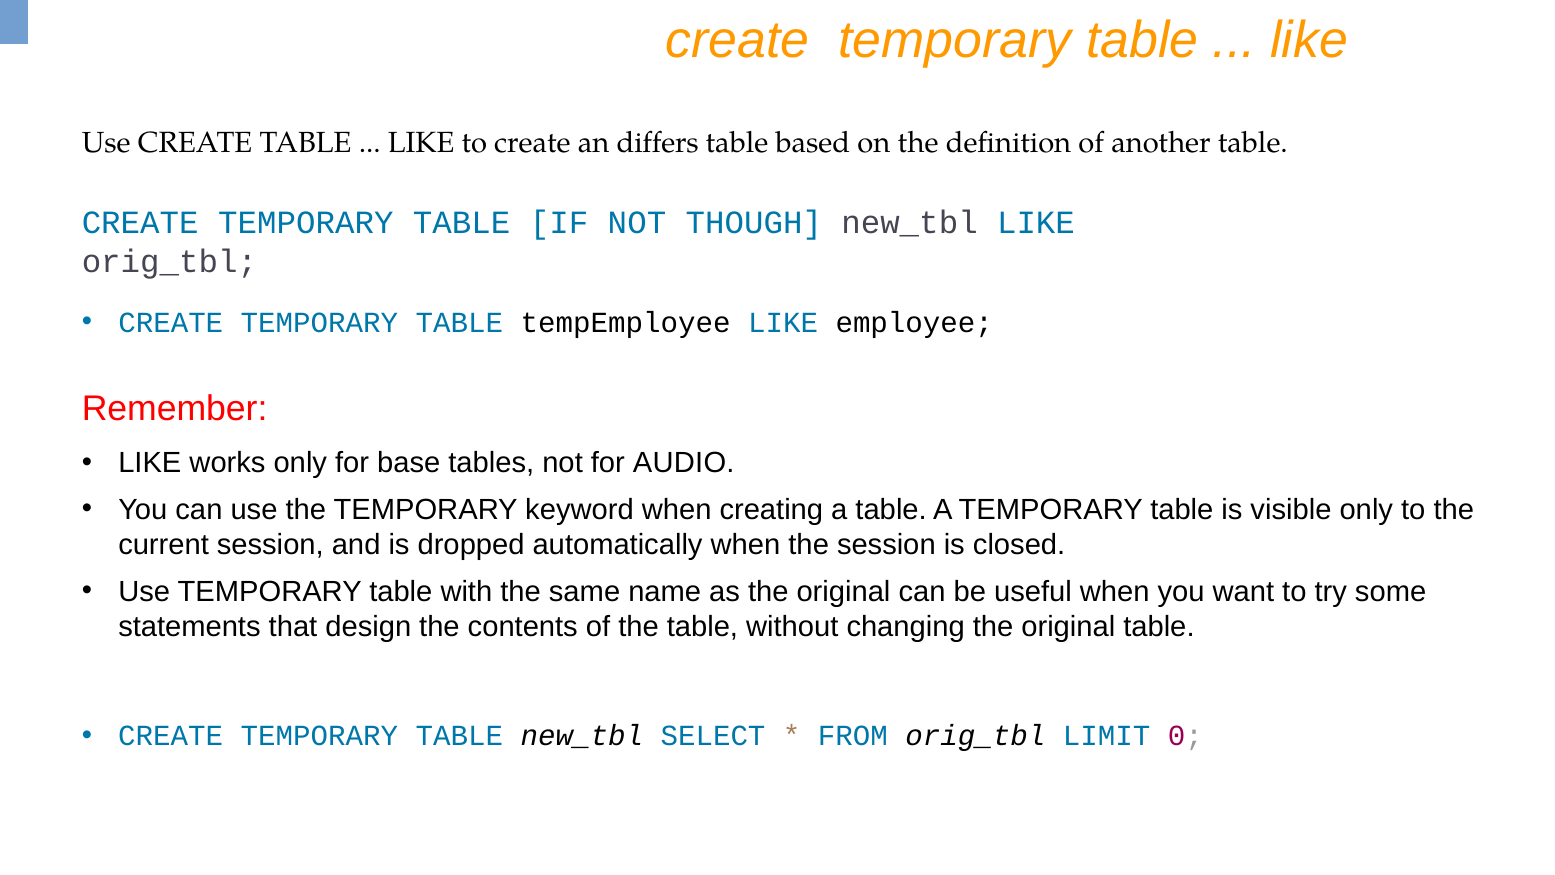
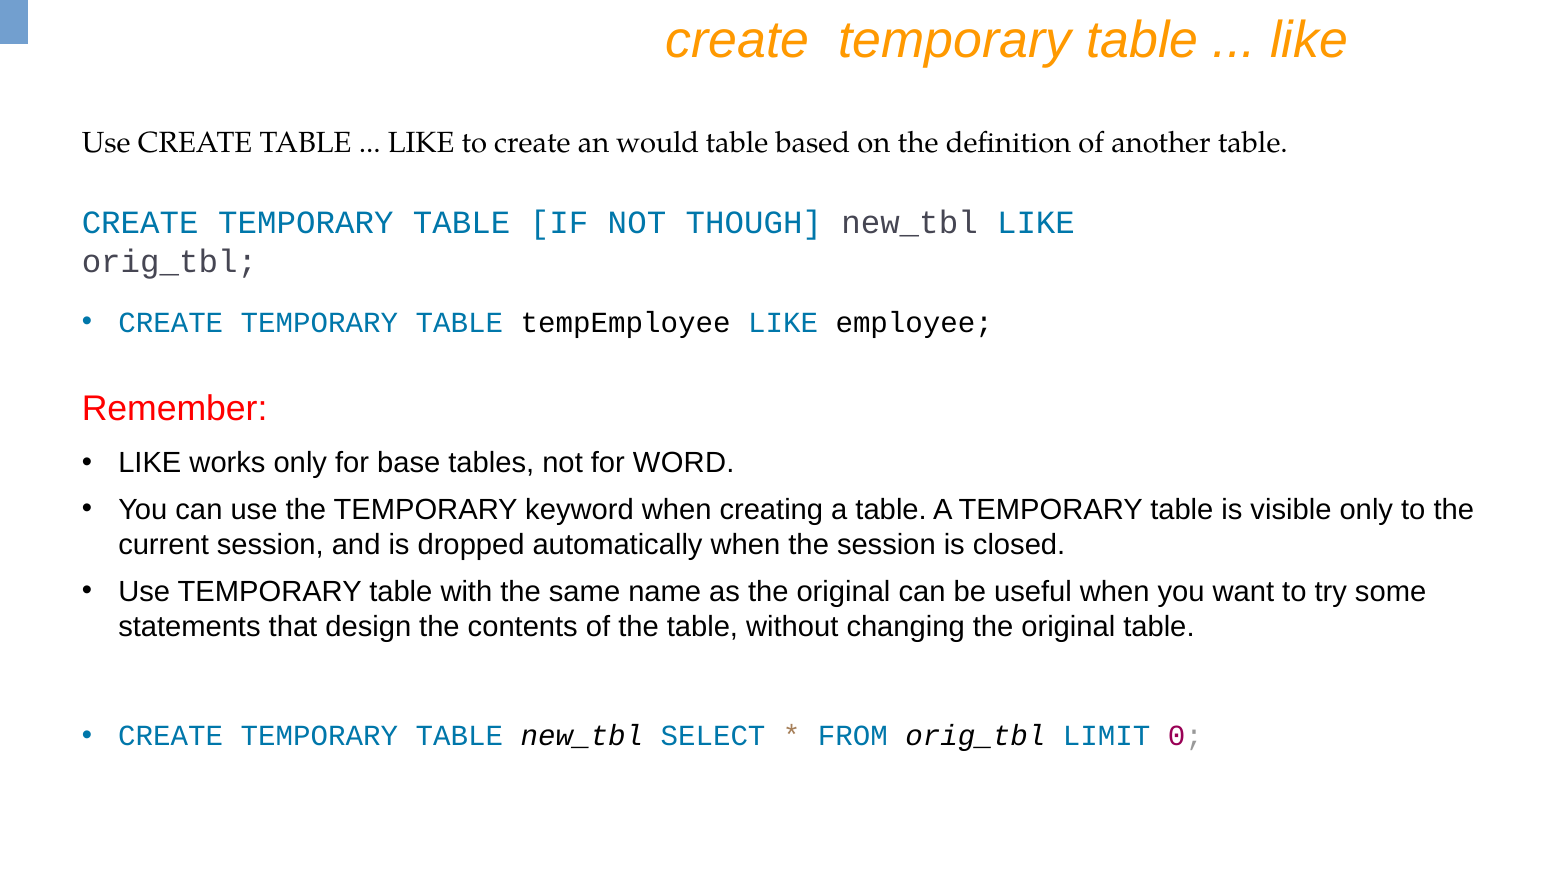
differs: differs -> would (658, 142)
AUDIO: AUDIO -> WORD (684, 463)
